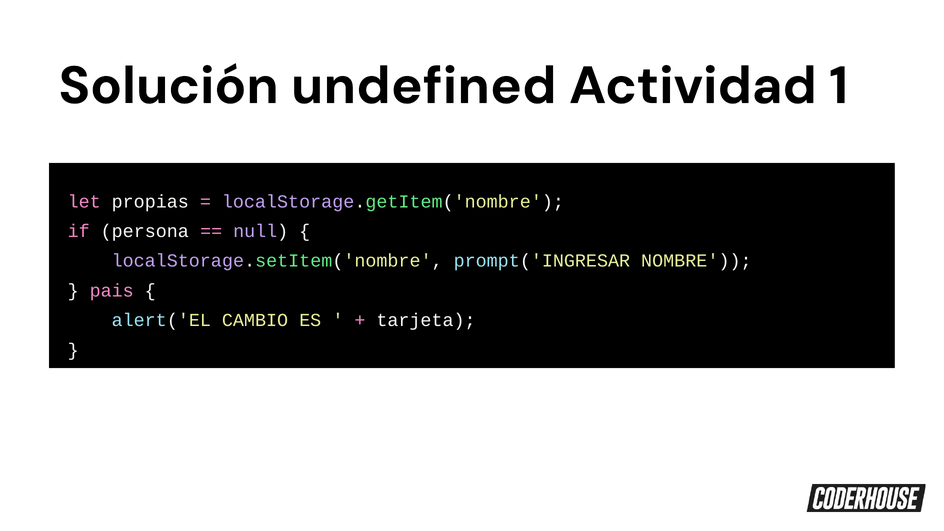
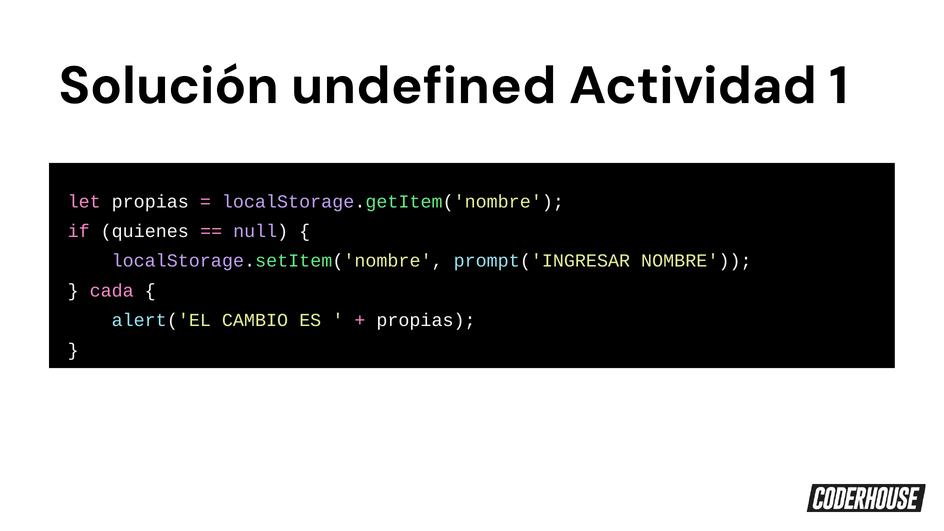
persona: persona -> quienes (145, 231)
pais: pais -> cada (112, 291)
tarjeta: tarjeta -> propias (426, 320)
